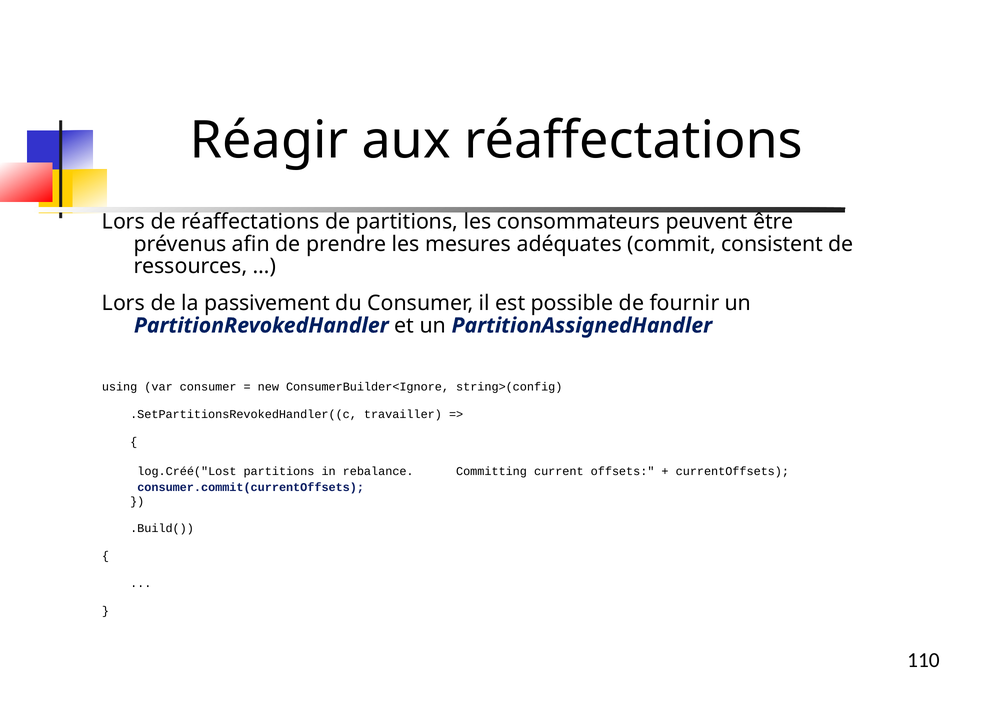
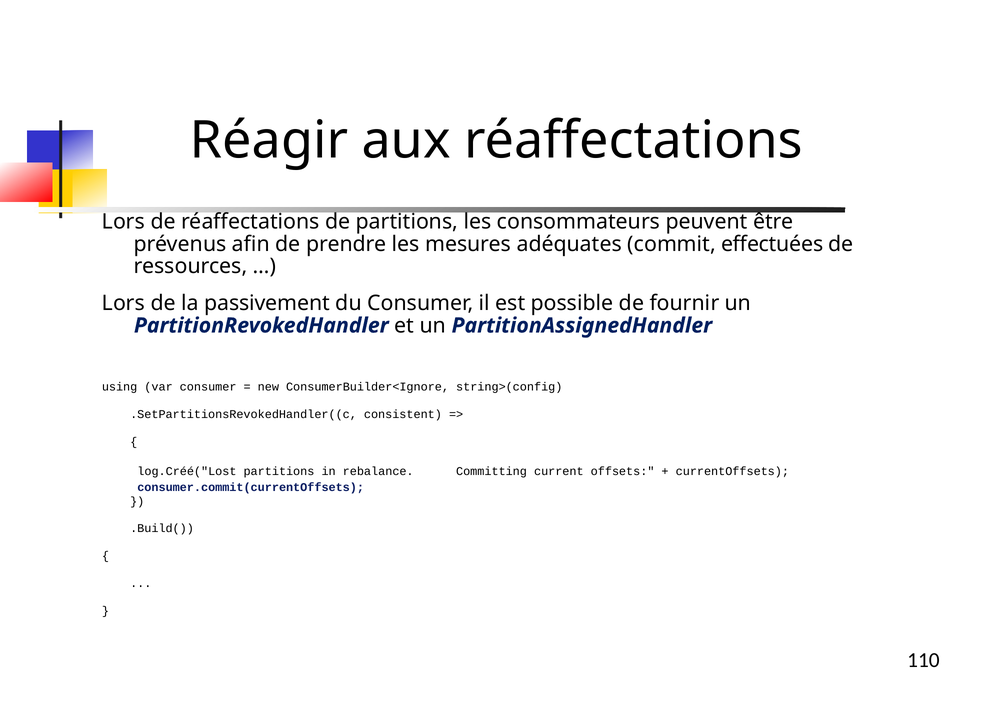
consistent: consistent -> effectuées (772, 244)
travailler: travailler -> consistent (403, 414)
